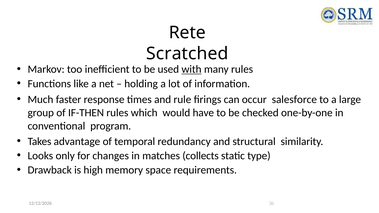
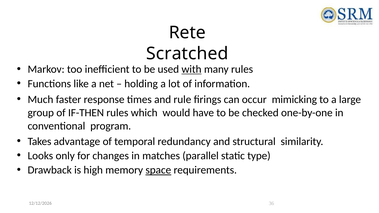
salesforce: salesforce -> mimicking (294, 99)
collects: collects -> parallel (201, 156)
space underline: none -> present (158, 170)
